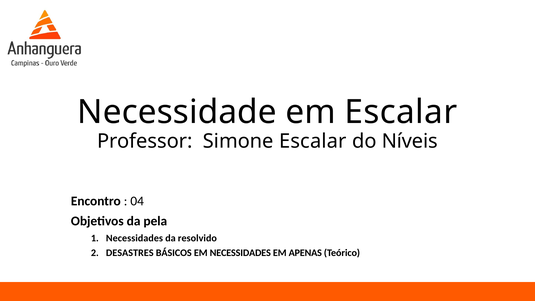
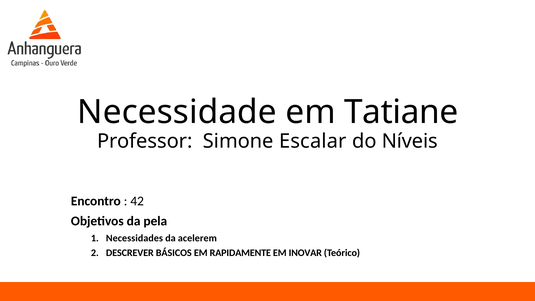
em Escalar: Escalar -> Tatiane (401, 112)
04: 04 -> 42 (137, 201)
resolvido: resolvido -> acelerem (197, 238)
DESASTRES: DESASTRES -> DESCREVER (130, 253)
EM NECESSIDADES: NECESSIDADES -> RAPIDAMENTE (240, 253)
APENAS: APENAS -> INOVAR (305, 253)
